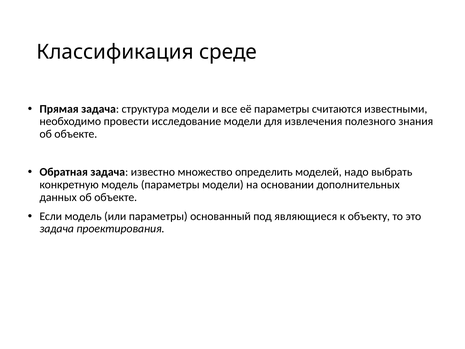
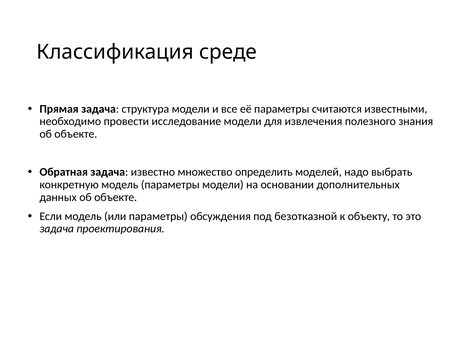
основанный: основанный -> обсуждения (221, 216)
являющиеся: являющиеся -> безотказной (306, 216)
